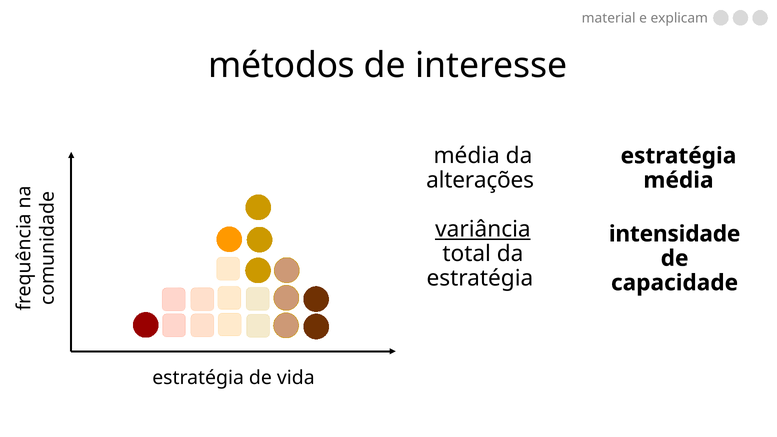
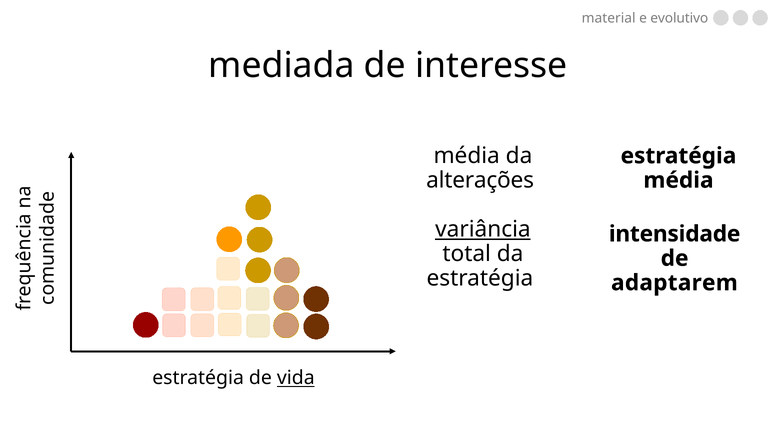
explicam: explicam -> evolutivo (679, 18)
métodos: métodos -> mediada (282, 65)
capacidade: capacidade -> adaptarem (674, 283)
vida underline: none -> present (296, 378)
